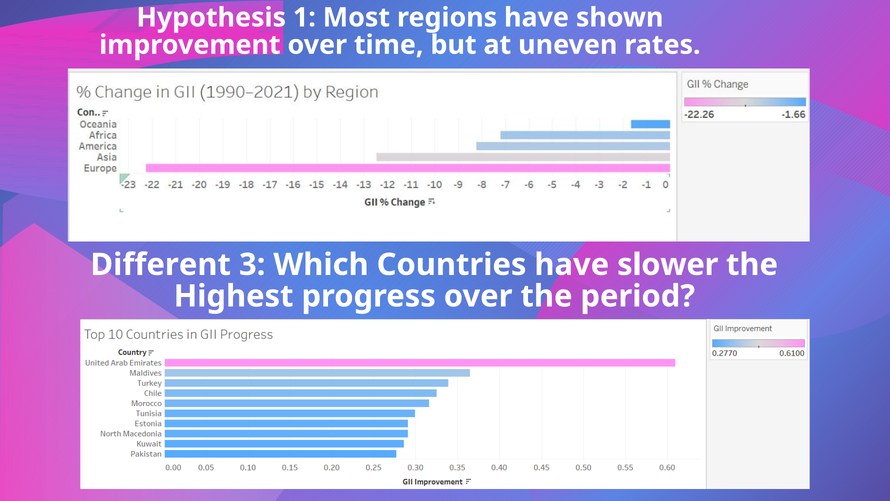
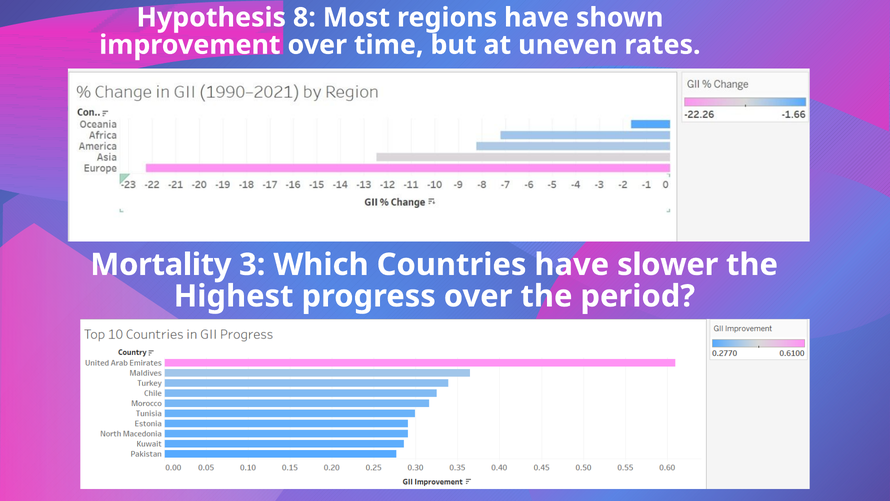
1: 1 -> 8 (304, 18)
Different: Different -> Mortality (161, 265)
